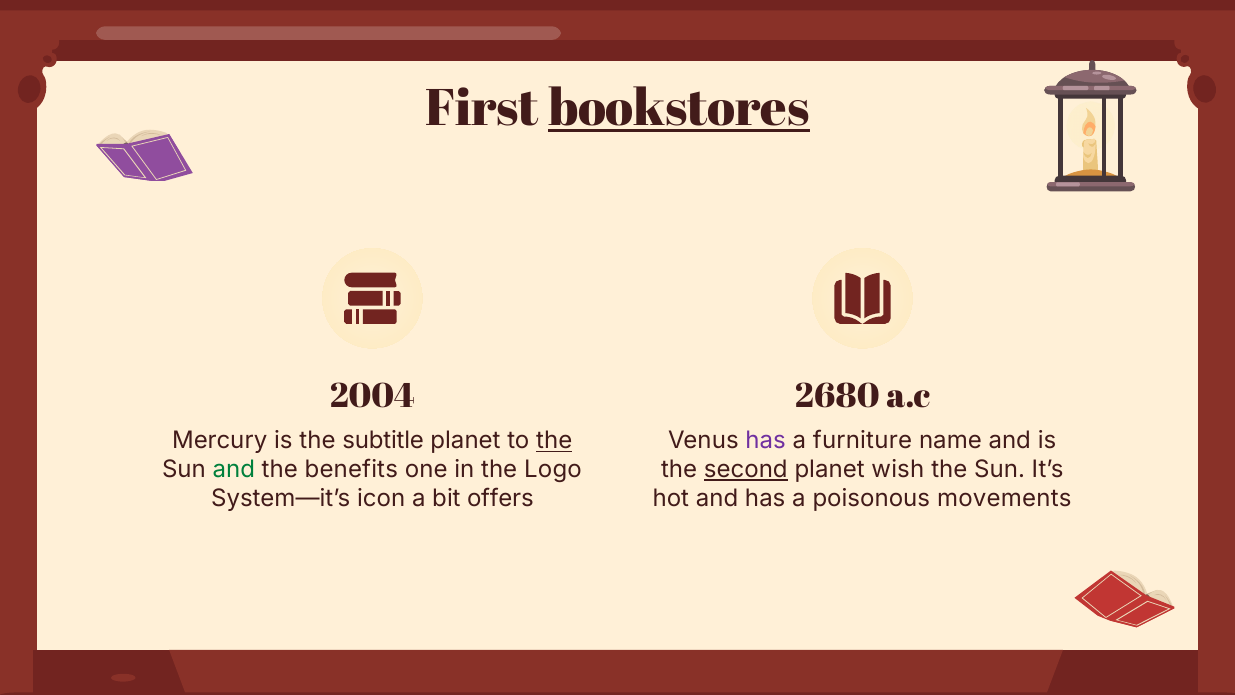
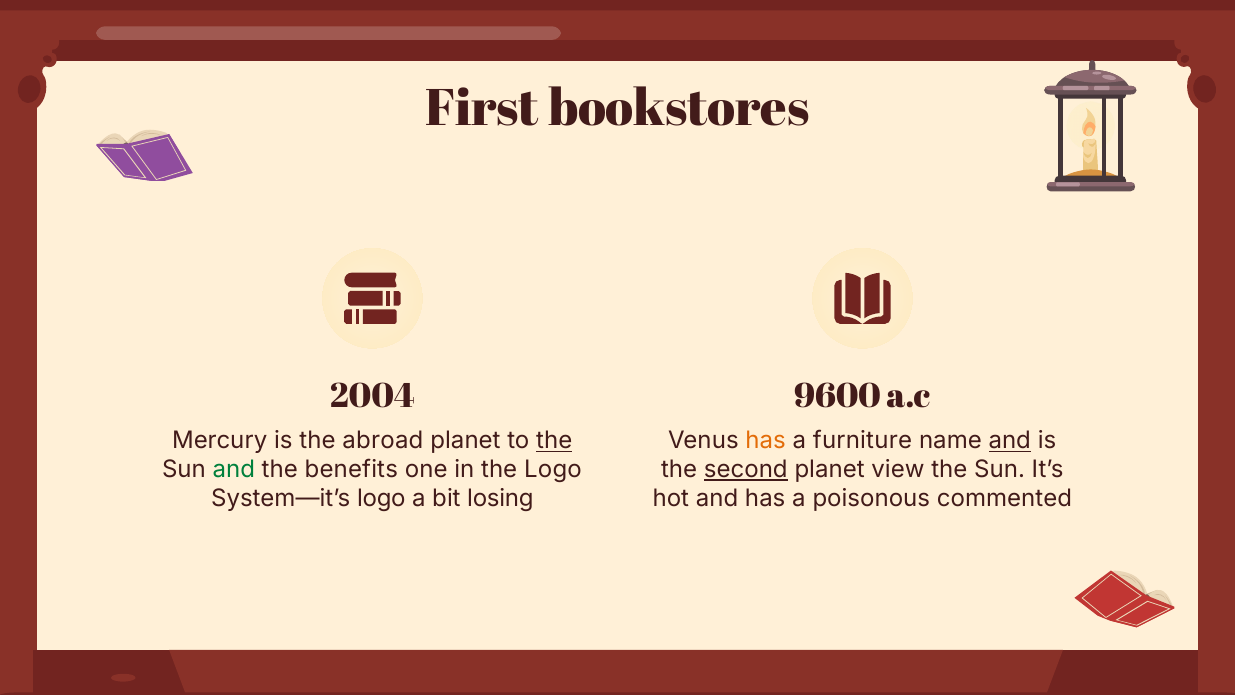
bookstores underline: present -> none (679, 109)
2680: 2680 -> 9600 (838, 396)
subtitle: subtitle -> abroad (383, 441)
has colour: purple -> orange (766, 441)
and underline: none -> present (1010, 441)
wish: wish -> view (898, 470)
System—it’s icon: icon -> logo (381, 498)
offers: offers -> losing (500, 498)
movements: movements -> commented (1004, 498)
